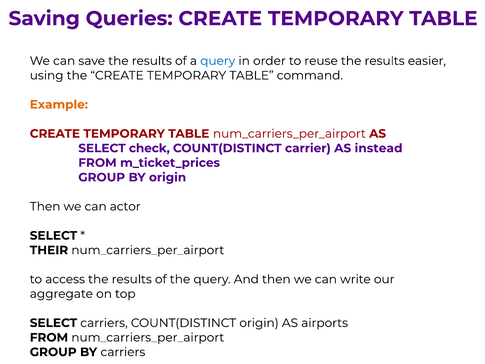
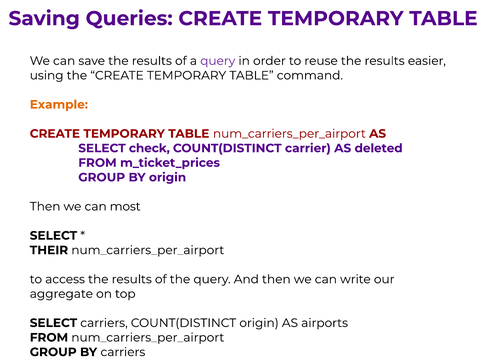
query colour: blue -> purple (218, 61)
instead: instead -> deleted (379, 148)
actor: actor -> most (125, 206)
